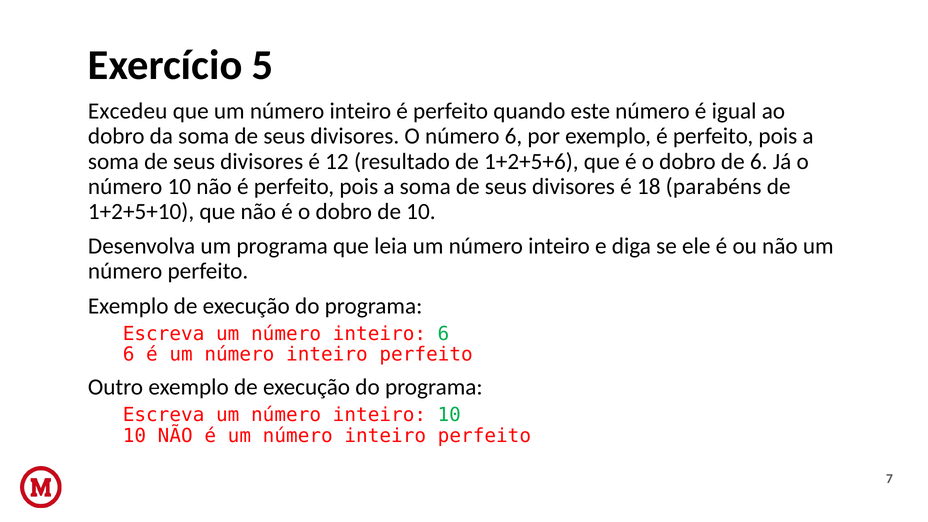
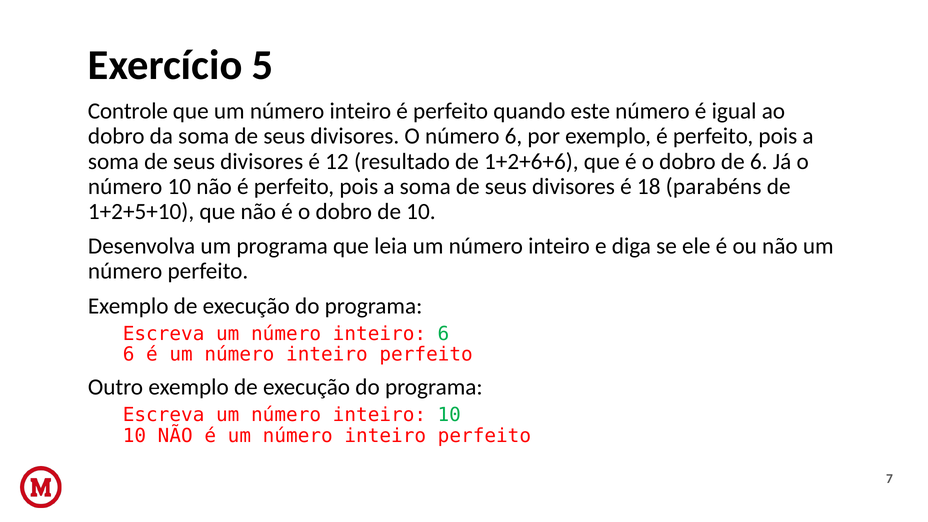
Excedeu: Excedeu -> Controle (128, 111)
1+2+5+6: 1+2+5+6 -> 1+2+6+6 (531, 161)
